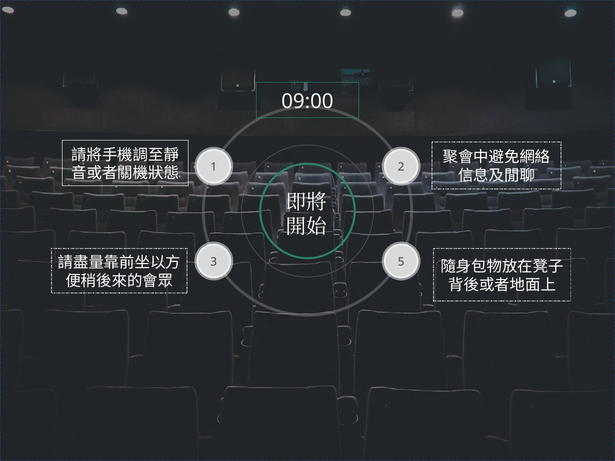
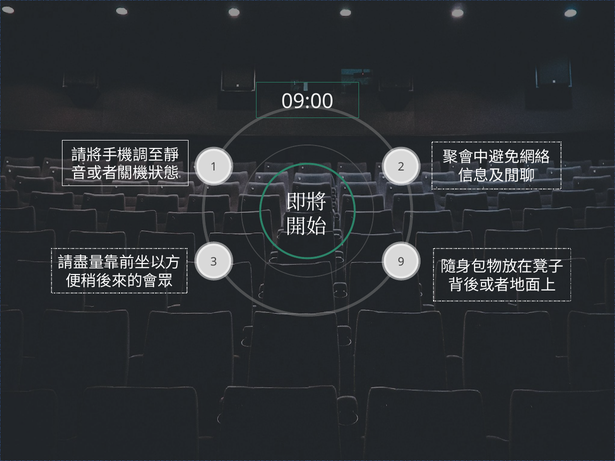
5: 5 -> 9 (401, 262)
